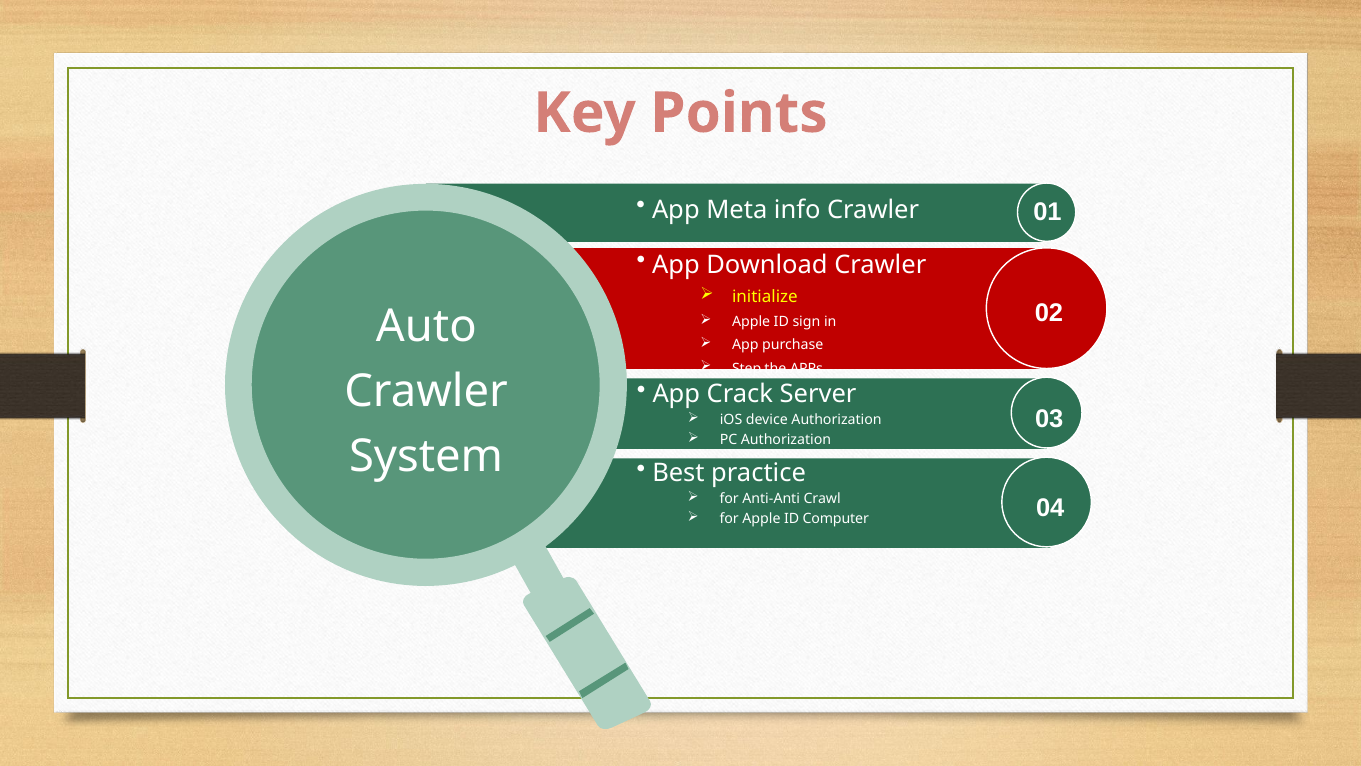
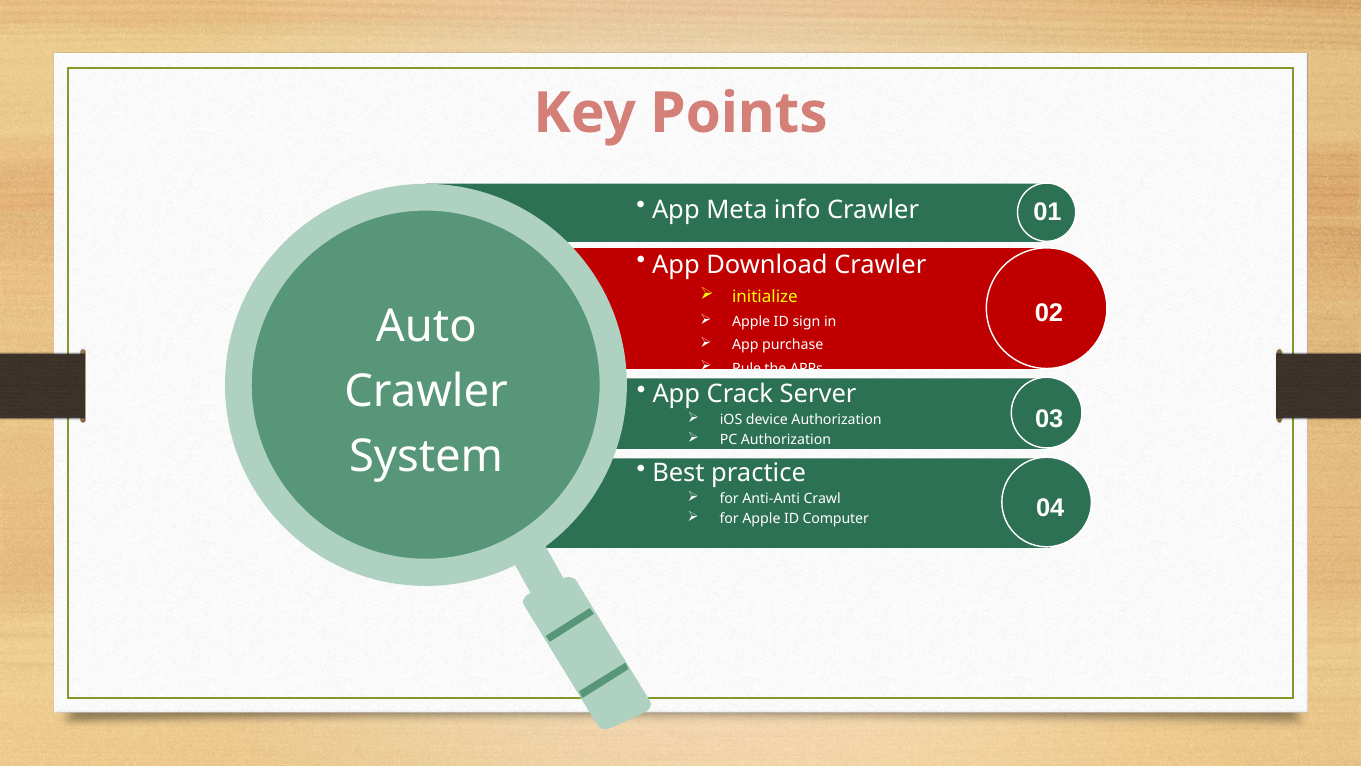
Step: Step -> Rule (747, 368)
